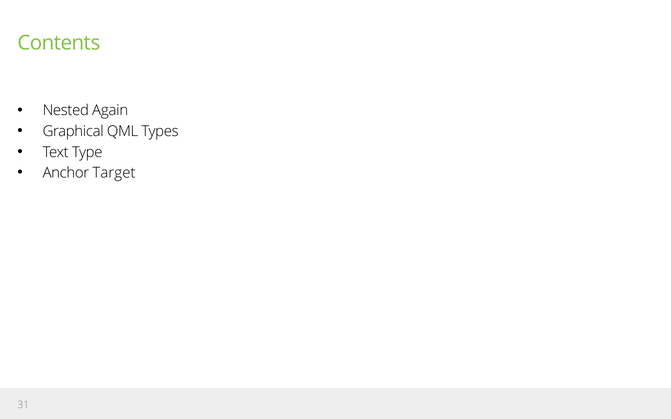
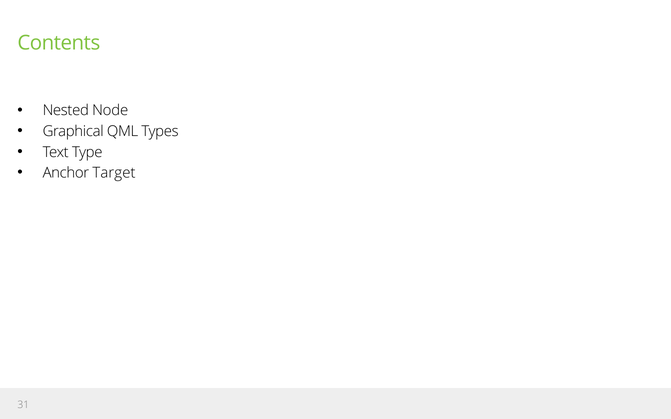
Again: Again -> Node (110, 111)
